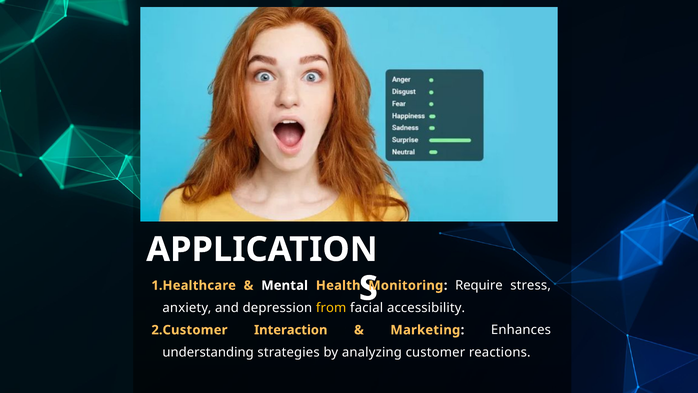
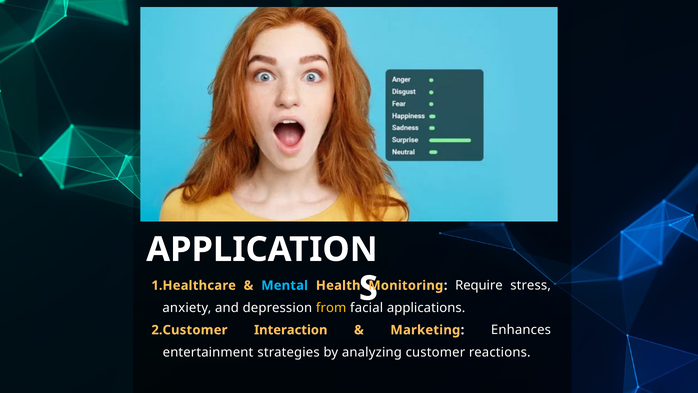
Mental colour: white -> light blue (285, 285)
accessibility: accessibility -> applications (426, 307)
understanding: understanding -> entertainment (208, 352)
